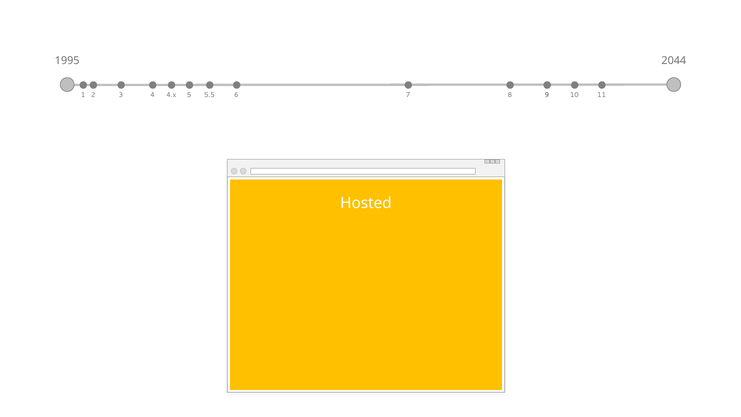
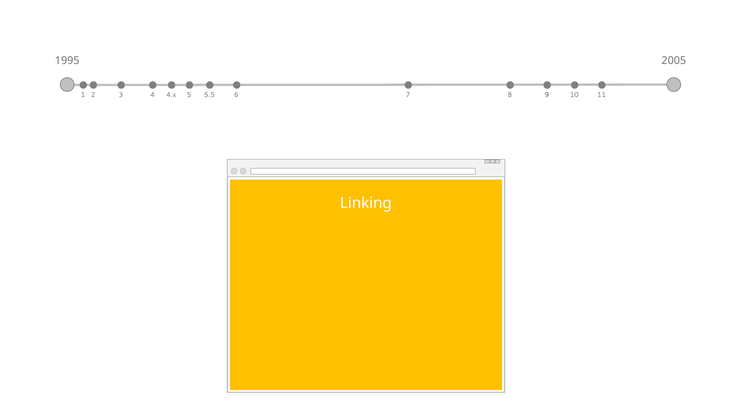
2044: 2044 -> 2005 (674, 61)
Hosted: Hosted -> Linking (366, 203)
